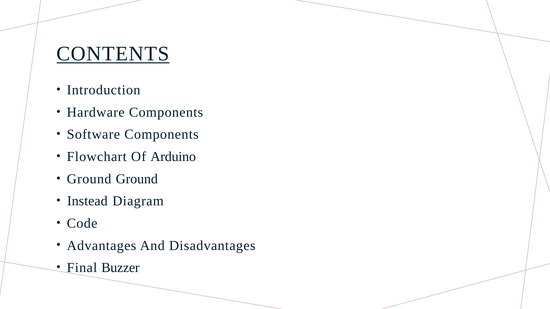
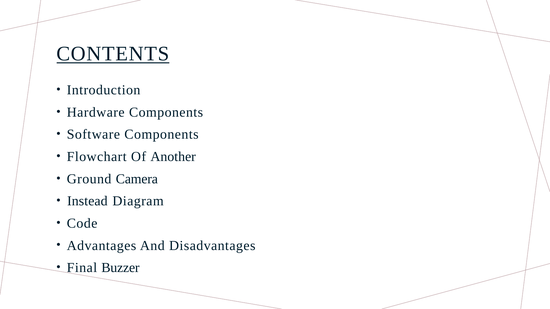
Arduino: Arduino -> Another (173, 157)
Ground Ground: Ground -> Camera (137, 179)
